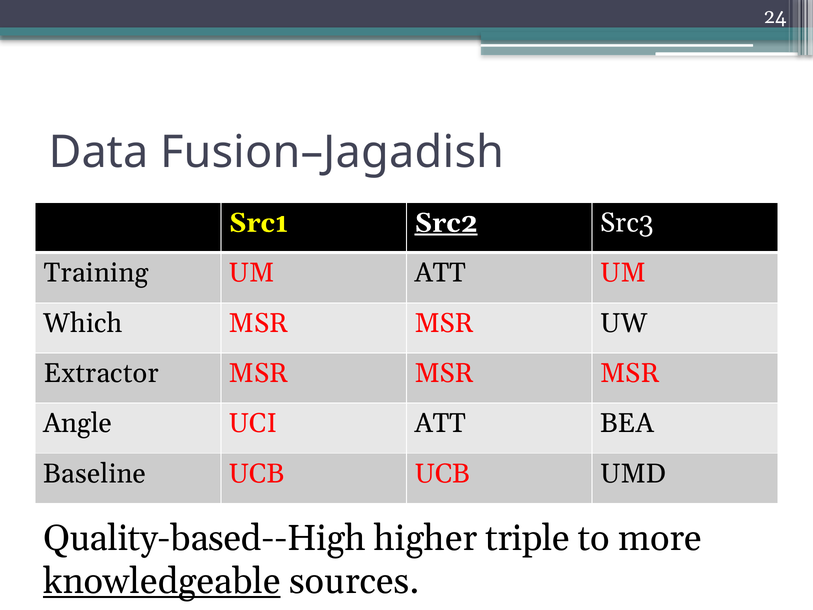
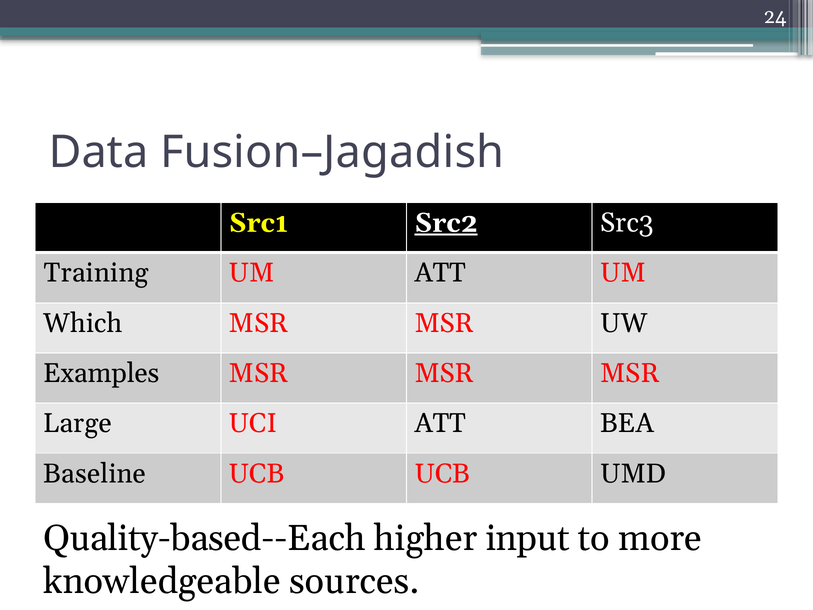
Extractor: Extractor -> Examples (101, 373)
Angle: Angle -> Large (77, 423)
Quality-based--High: Quality-based--High -> Quality-based--Each (204, 538)
triple: triple -> input (528, 538)
knowledgeable underline: present -> none (162, 581)
